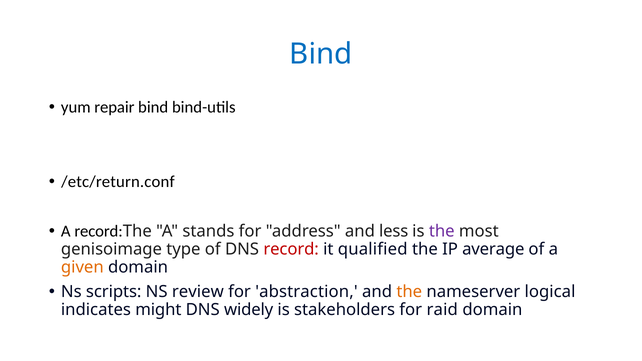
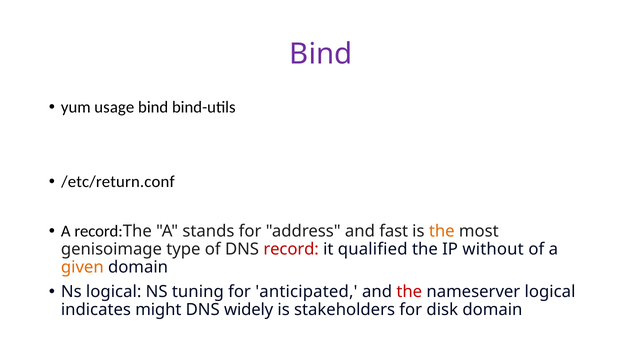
Bind colour: blue -> purple (321, 54)
repair: repair -> usage (114, 107)
less: less -> fast (394, 231)
the colour: purple -> orange (442, 231)
average: average -> without (493, 249)
Ns scripts: scripts -> logical (114, 292)
review: review -> tuning (198, 292)
abstraction: abstraction -> anticipated (306, 292)
the colour: orange -> red (409, 292)
raid: raid -> disk (442, 310)
